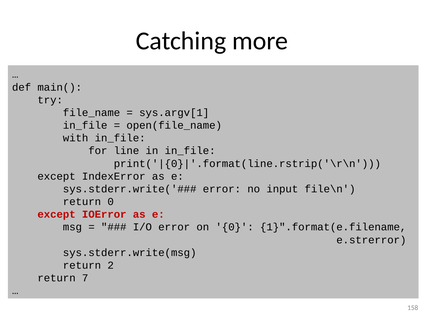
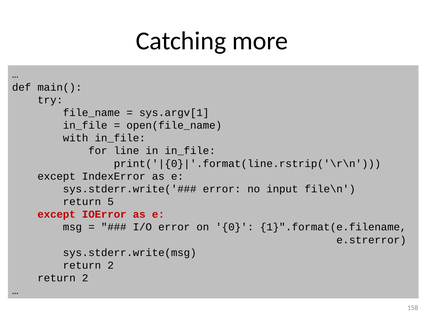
return 0: 0 -> 5 (111, 202)
7: 7 -> 2 (85, 278)
